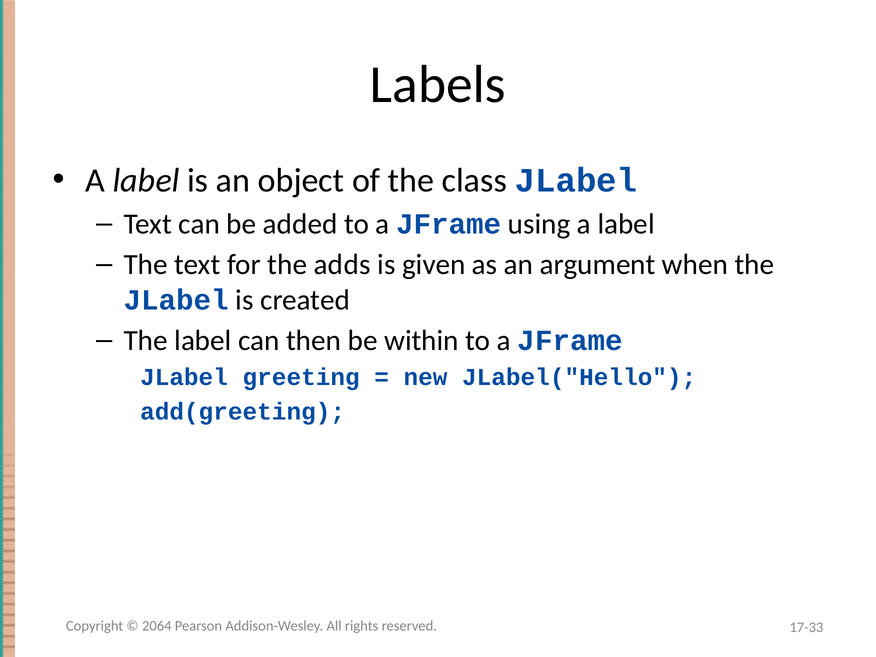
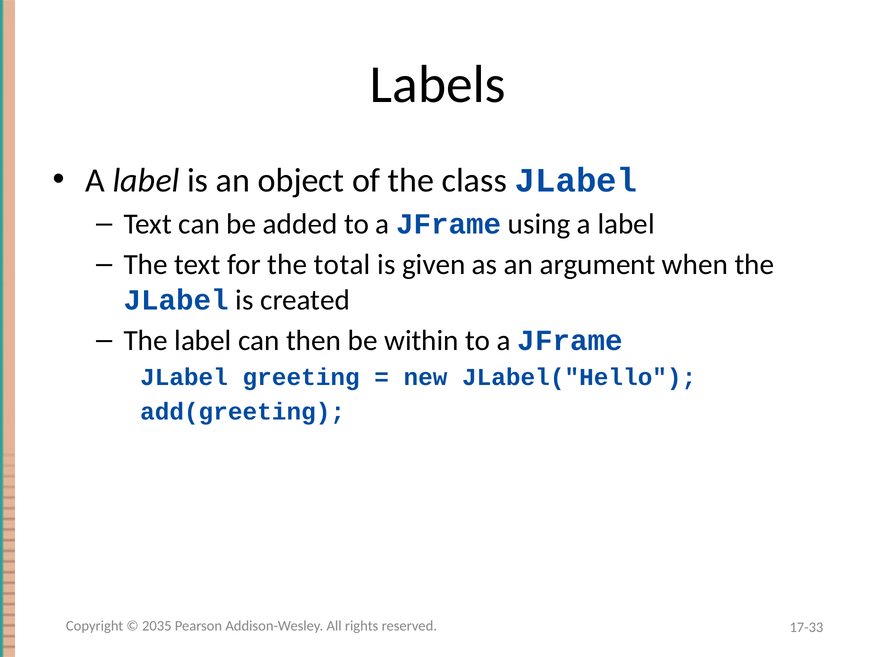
adds: adds -> total (342, 265)
2064: 2064 -> 2035 (157, 626)
